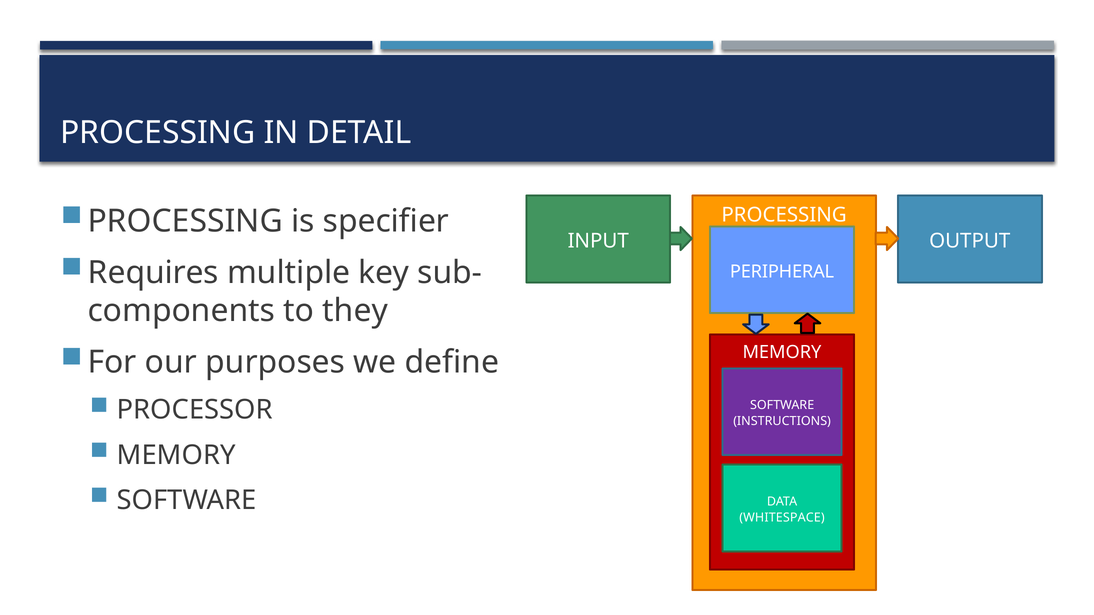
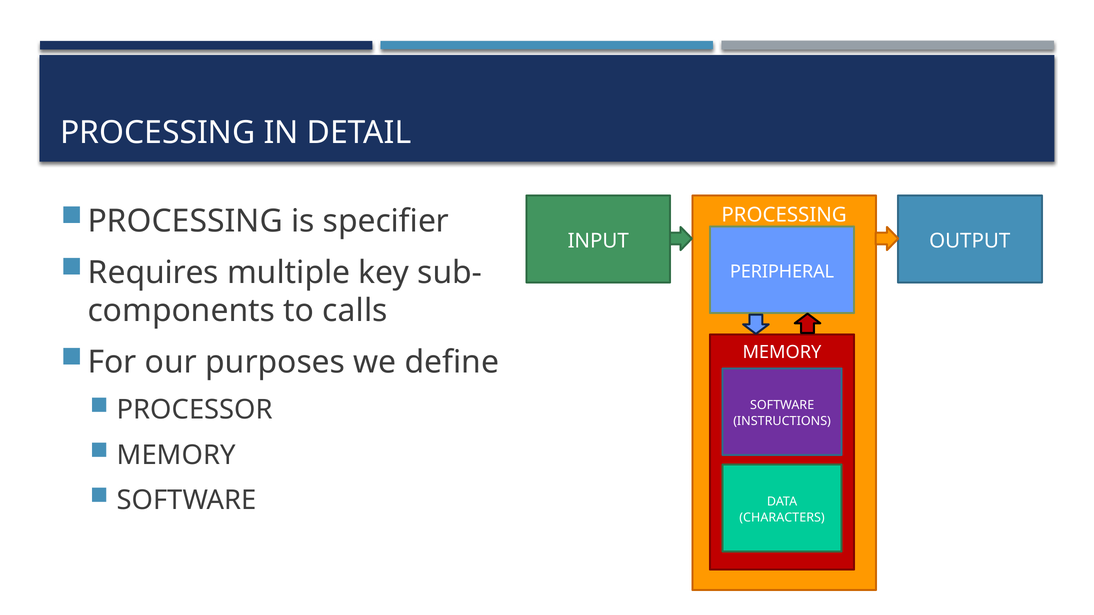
they: they -> calls (355, 311)
WHITESPACE: WHITESPACE -> CHARACTERS (782, 518)
